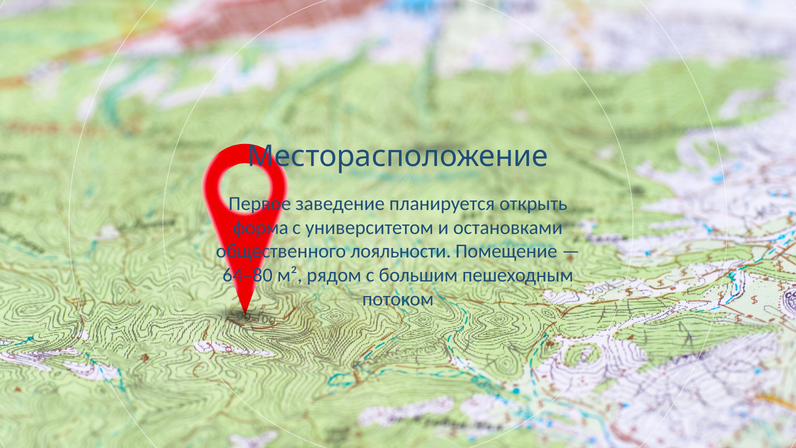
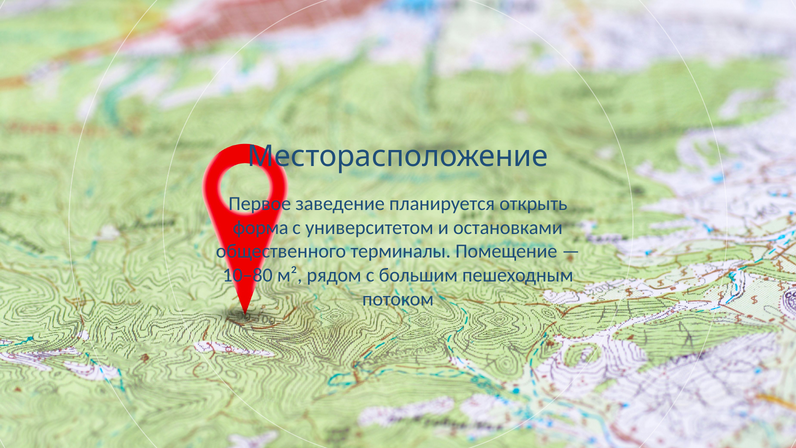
лояльности: лояльности -> терминалы (401, 251)
64–80: 64–80 -> 10–80 (248, 275)
